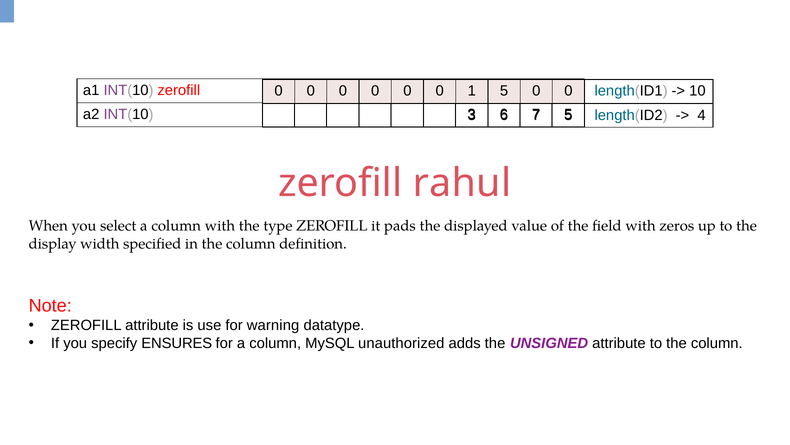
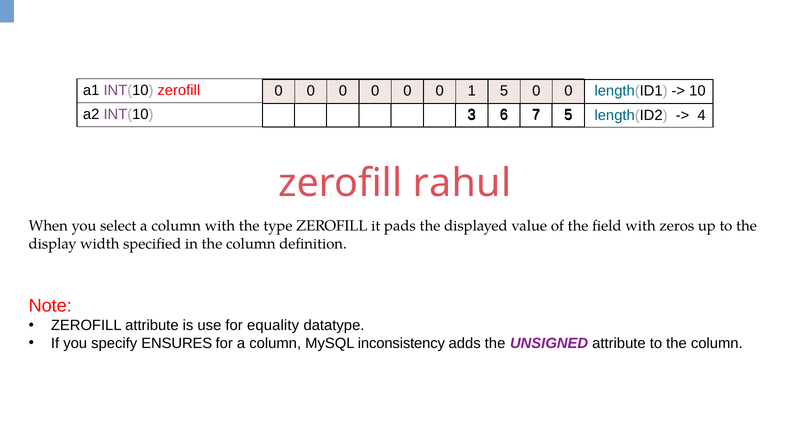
warning: warning -> equality (273, 325)
unauthorized: unauthorized -> inconsistency (401, 343)
